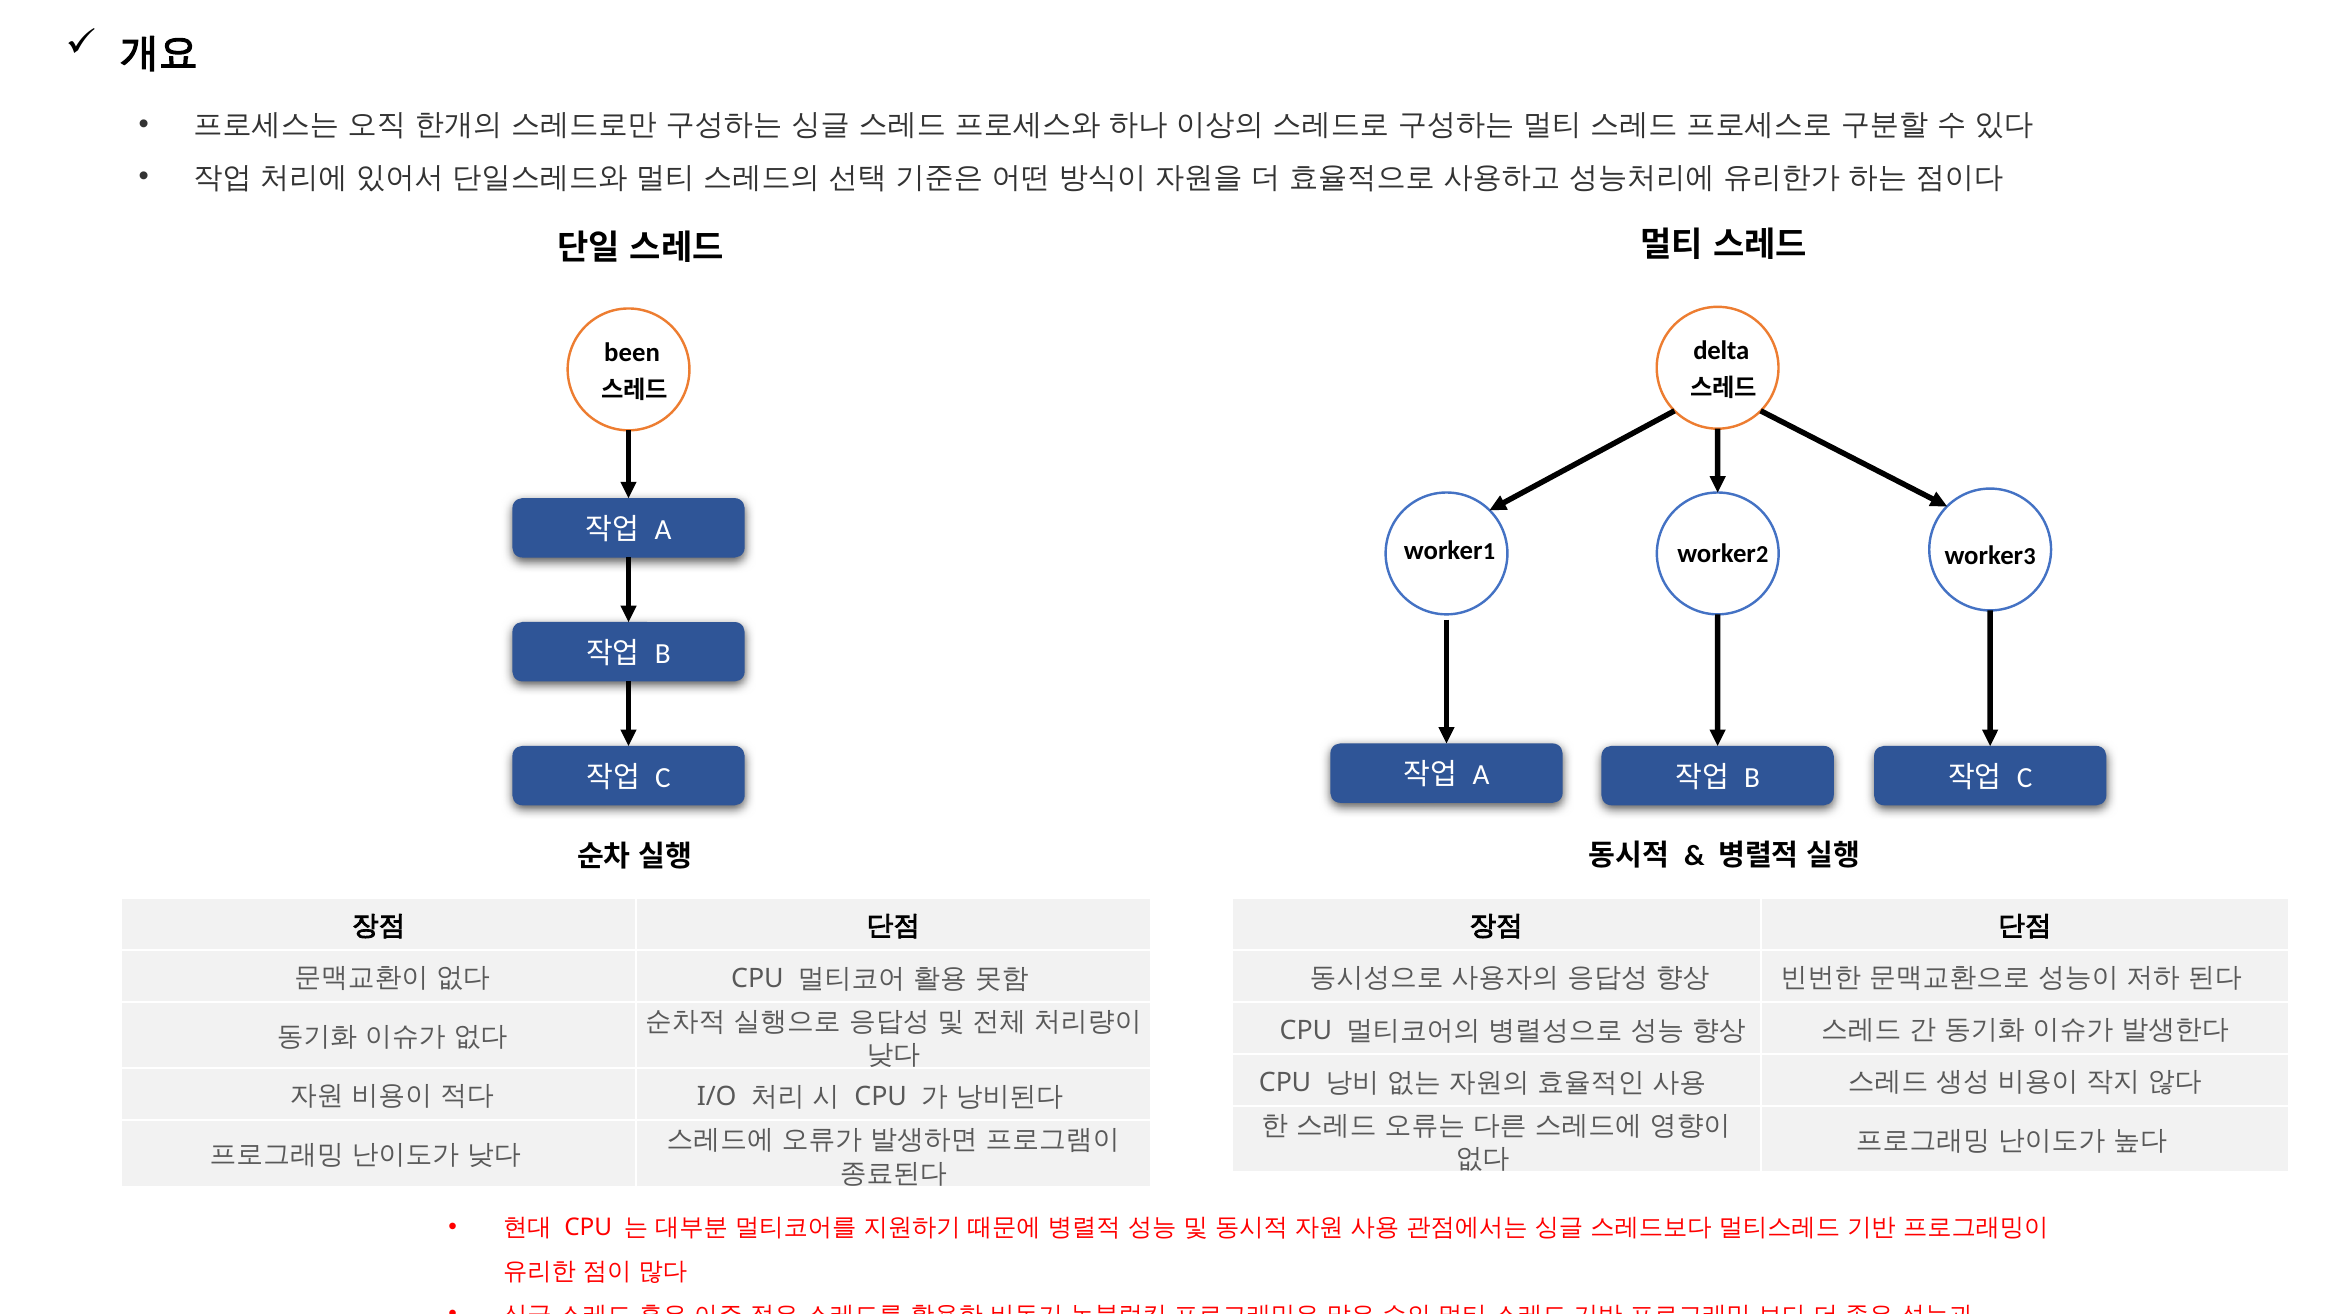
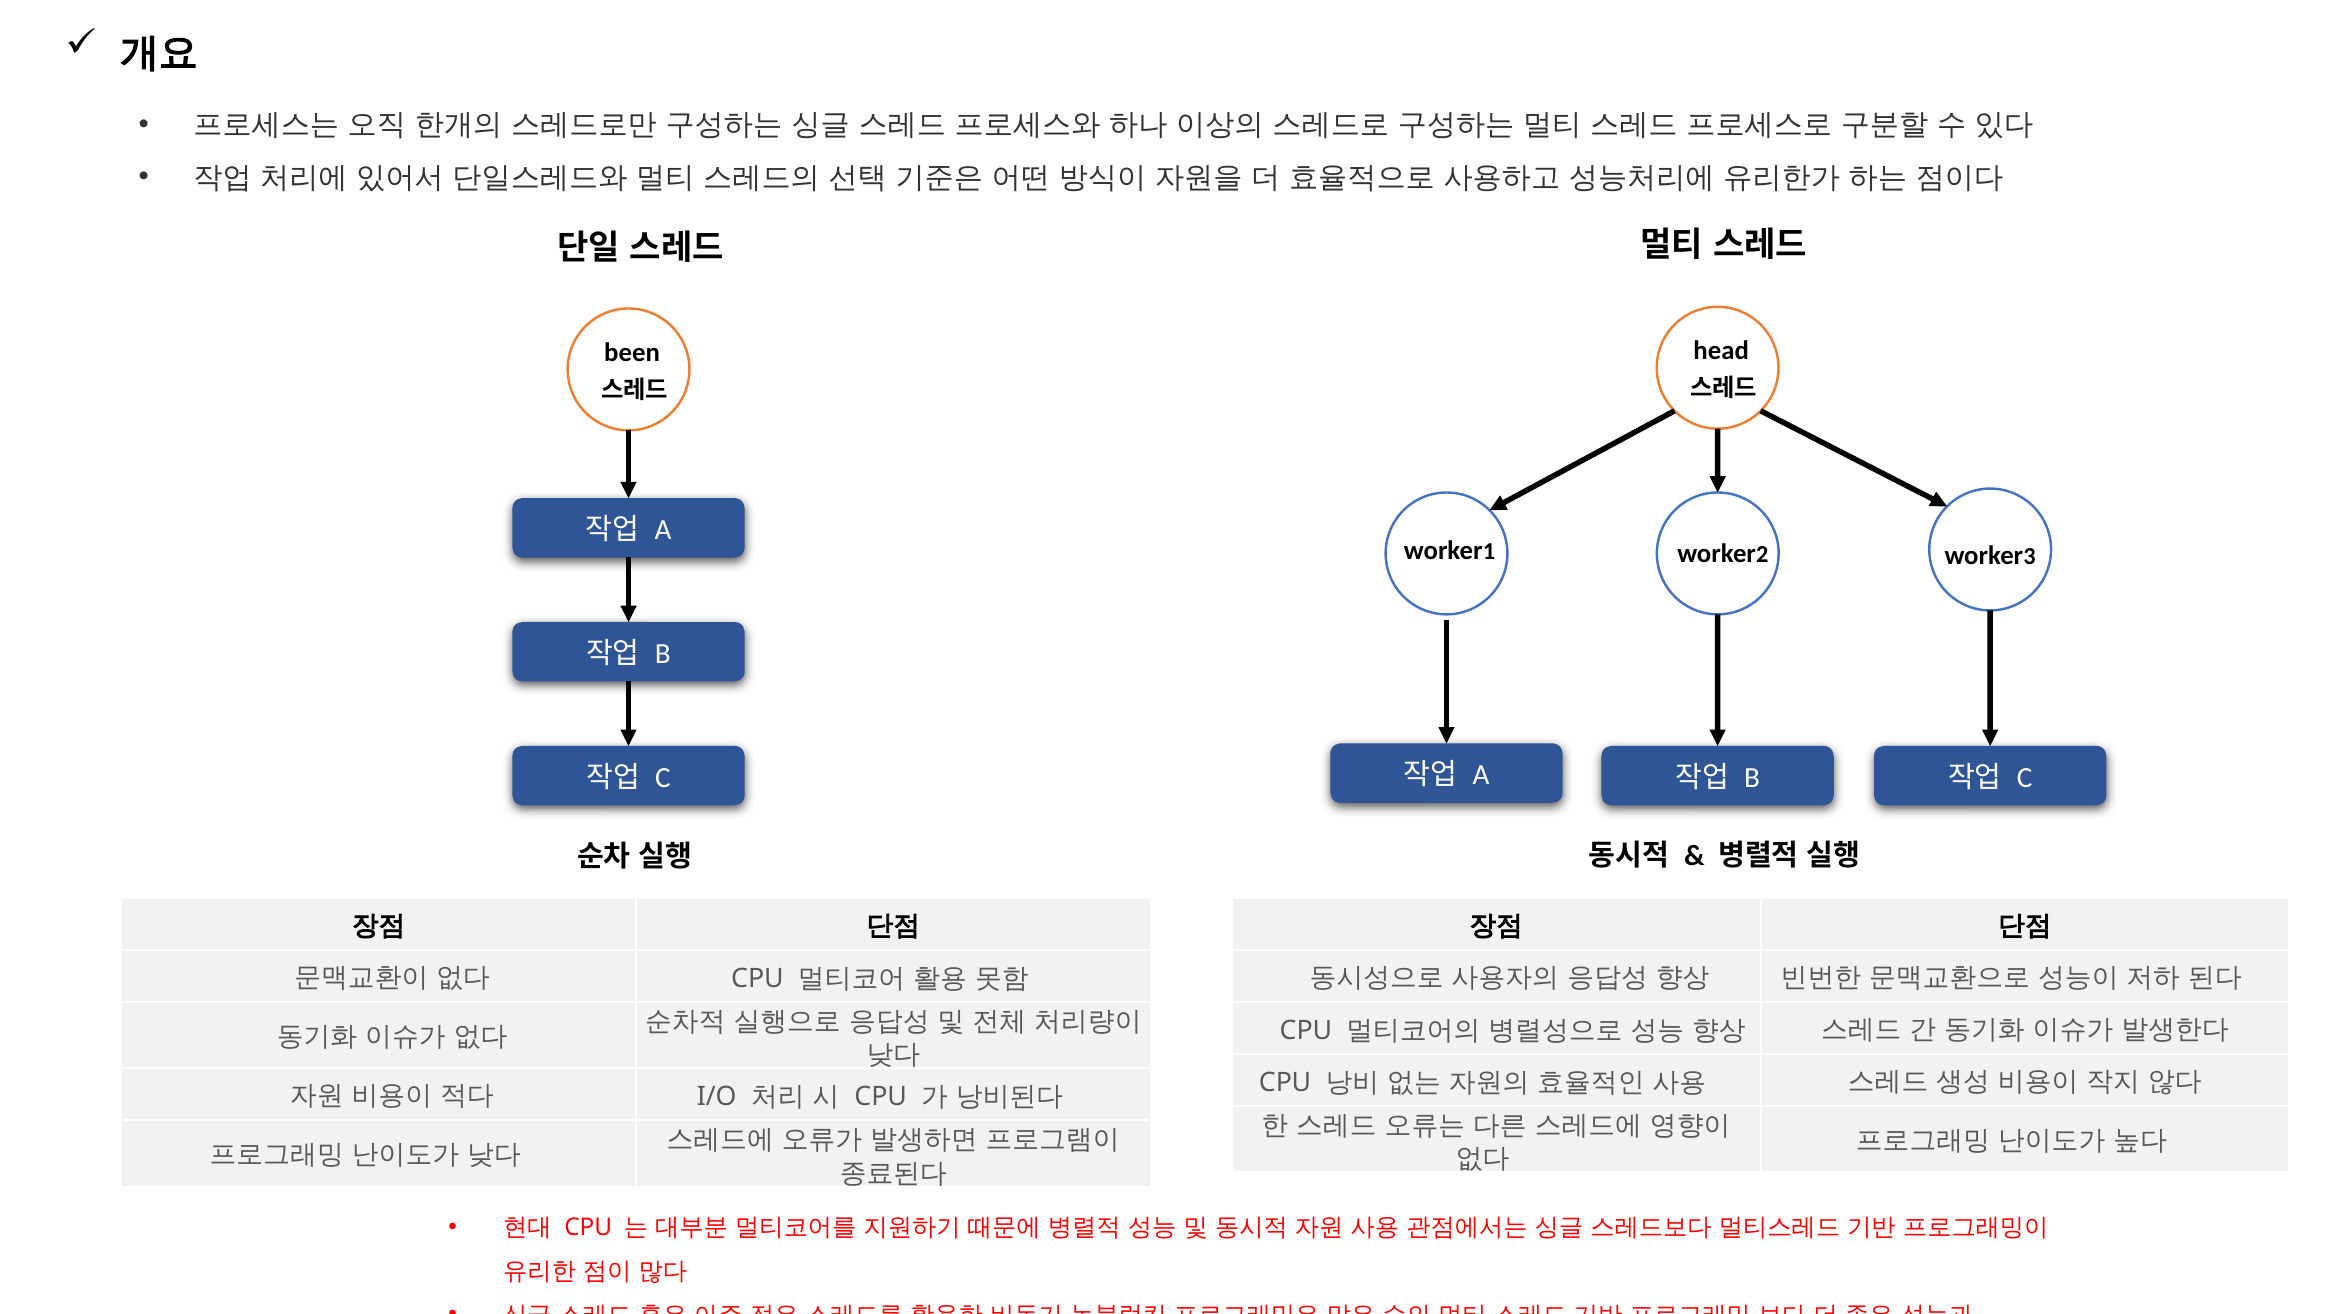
delta: delta -> head (1721, 351)
